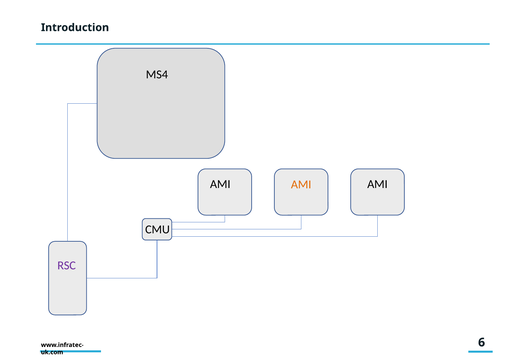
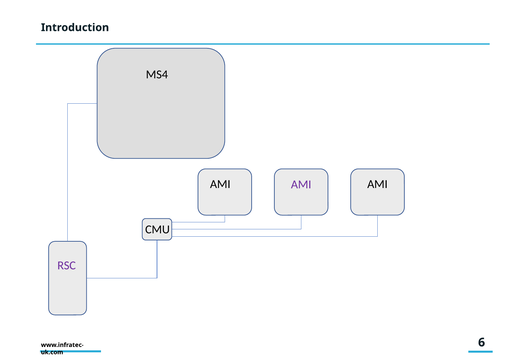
AMI colour: orange -> purple (301, 185)
